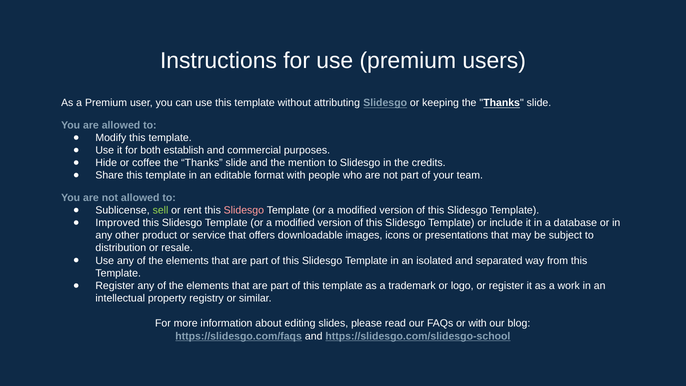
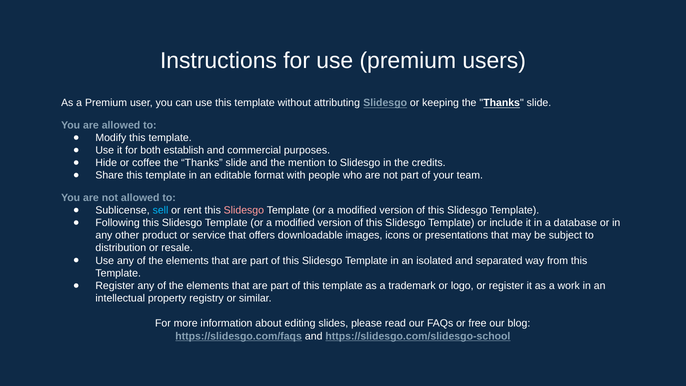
sell colour: light green -> light blue (160, 210)
Improved: Improved -> Following (118, 223)
or with: with -> free (477, 323)
